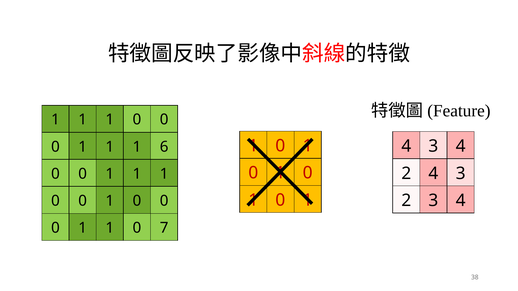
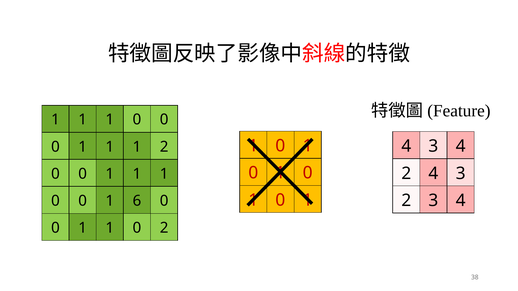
1 6: 6 -> 2 (164, 147)
0 0 1 0: 0 -> 6 (137, 201)
0 7: 7 -> 2 (164, 228)
